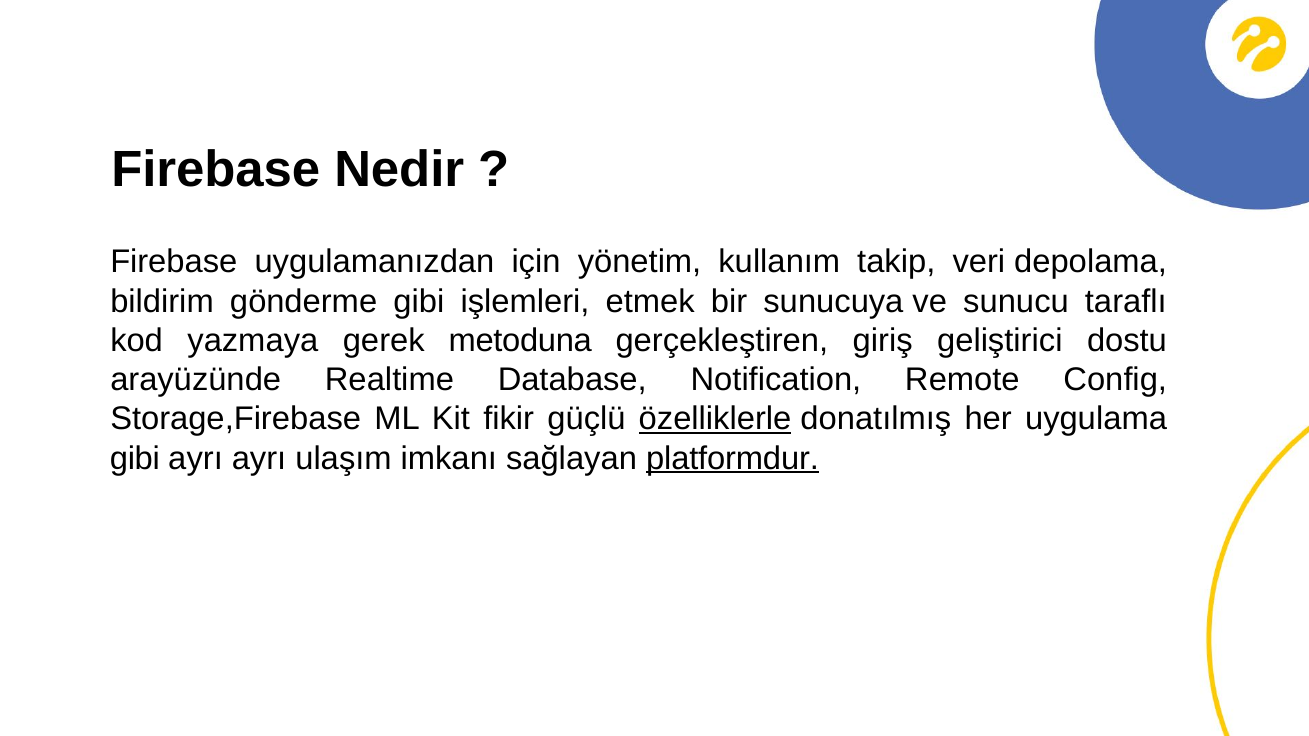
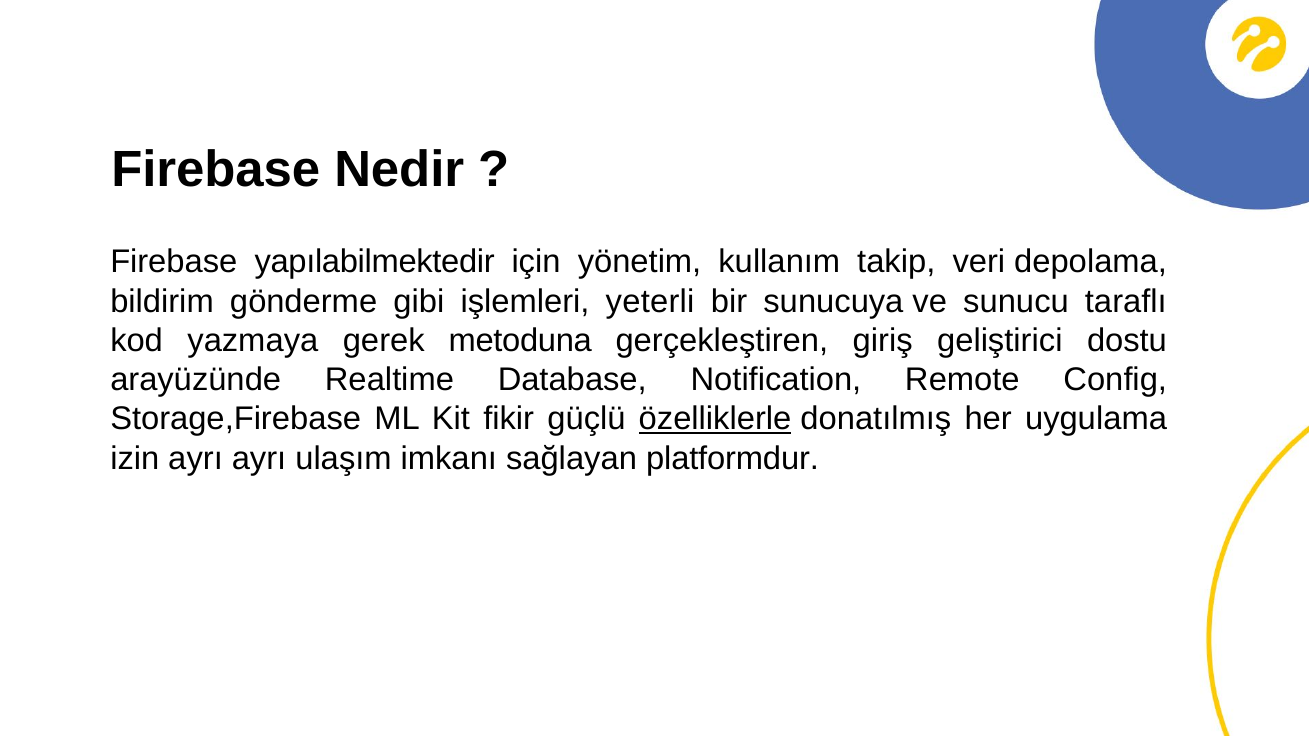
uygulamanızdan: uygulamanızdan -> yapılabilmektedir (375, 262)
etmek: etmek -> yeterli (650, 301)
gibi: gibi -> izin (135, 458)
platformdur underline: present -> none (732, 458)
